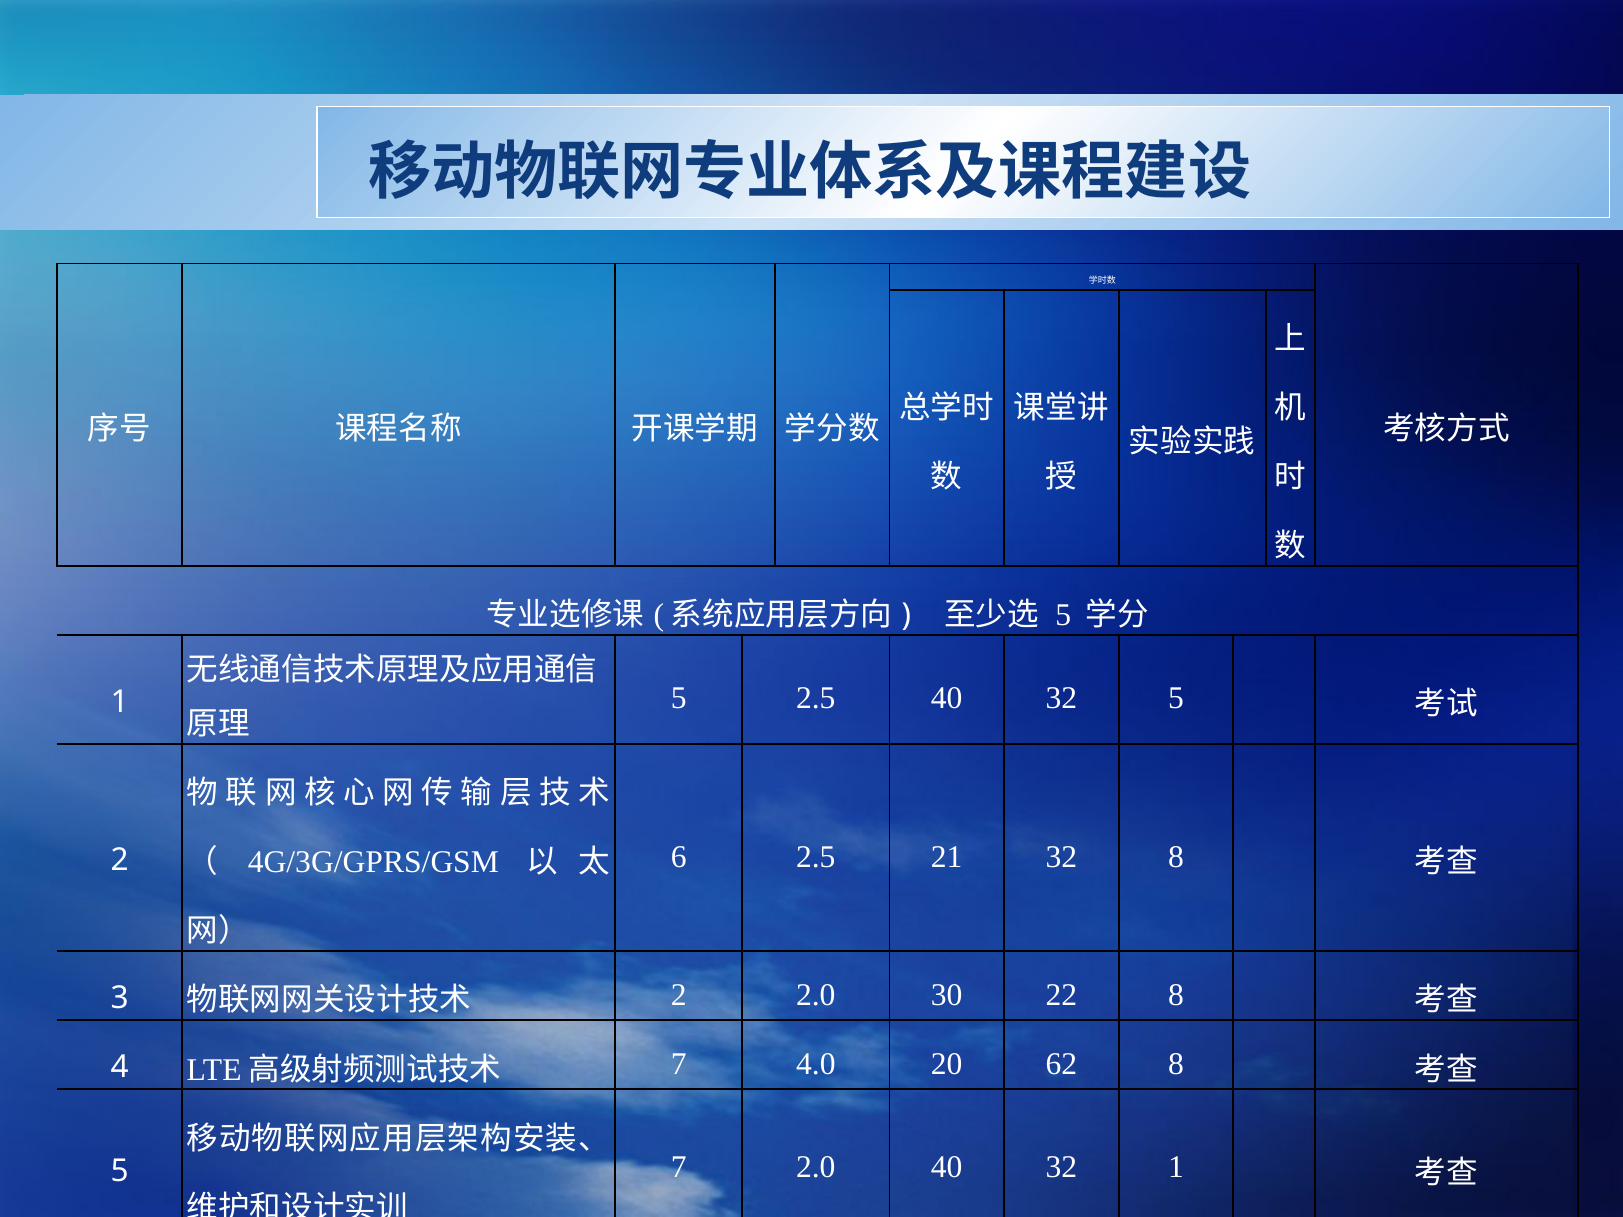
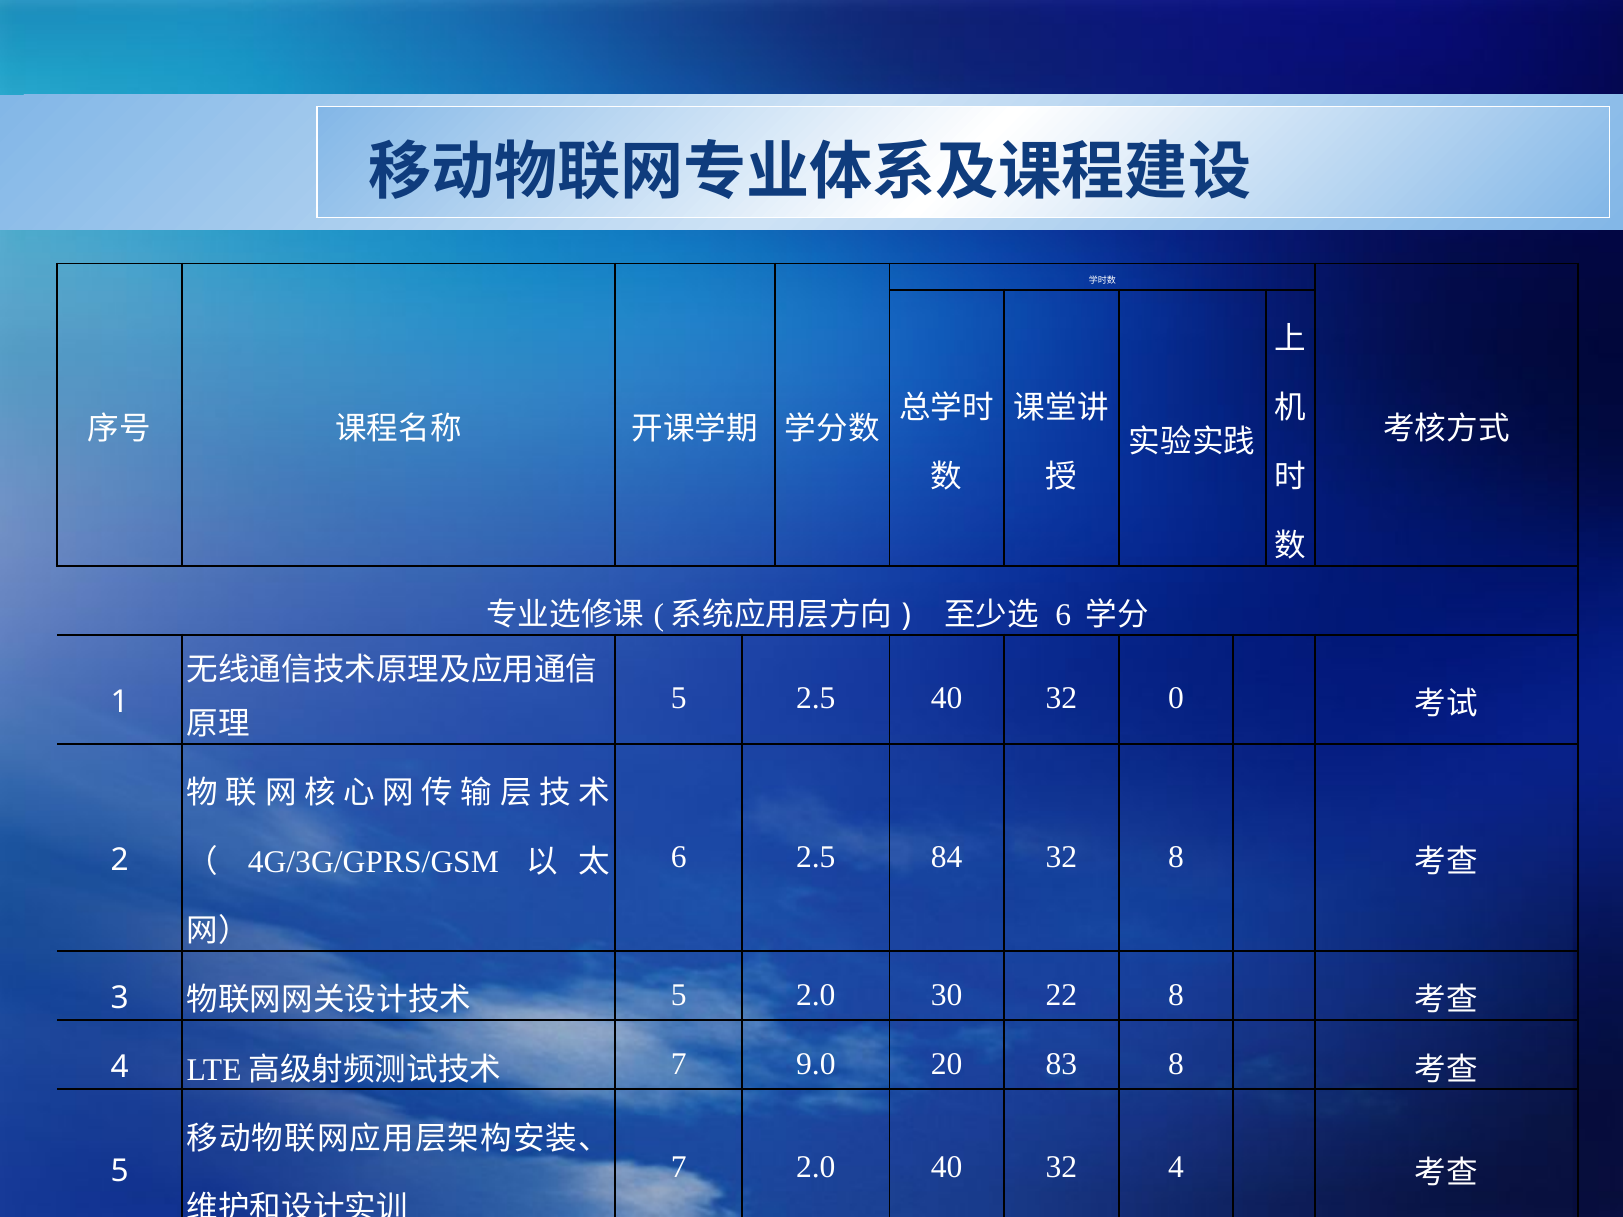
5: 5 -> 6 (1063, 615)
32 5: 5 -> 0 (1176, 699)
21: 21 -> 84 (947, 857)
2: 2 -> 5 (679, 995)
4.0: 4.0 -> 9.0 (816, 1064)
62: 62 -> 83 (1061, 1064)
32 1: 1 -> 4 (1176, 1168)
